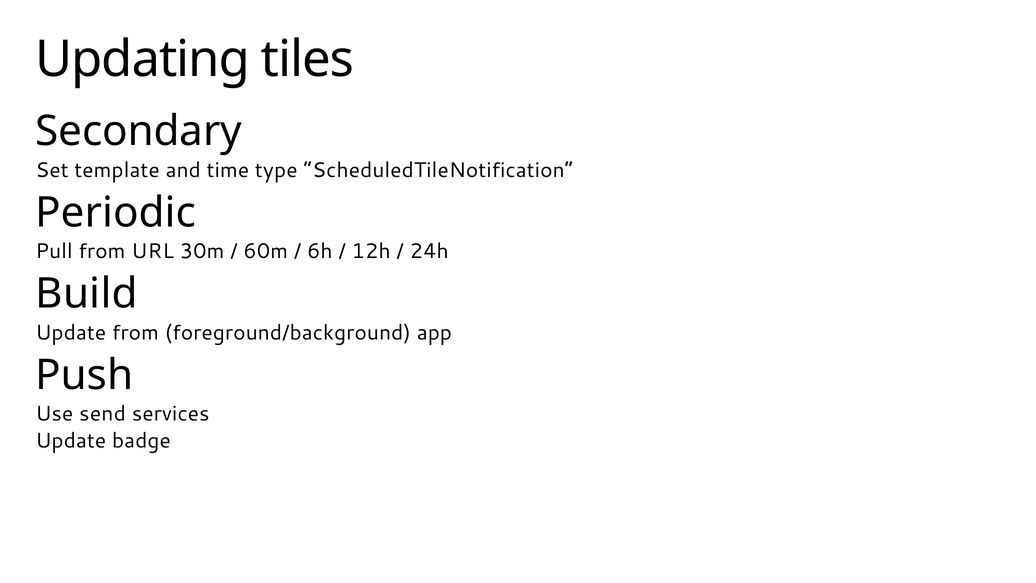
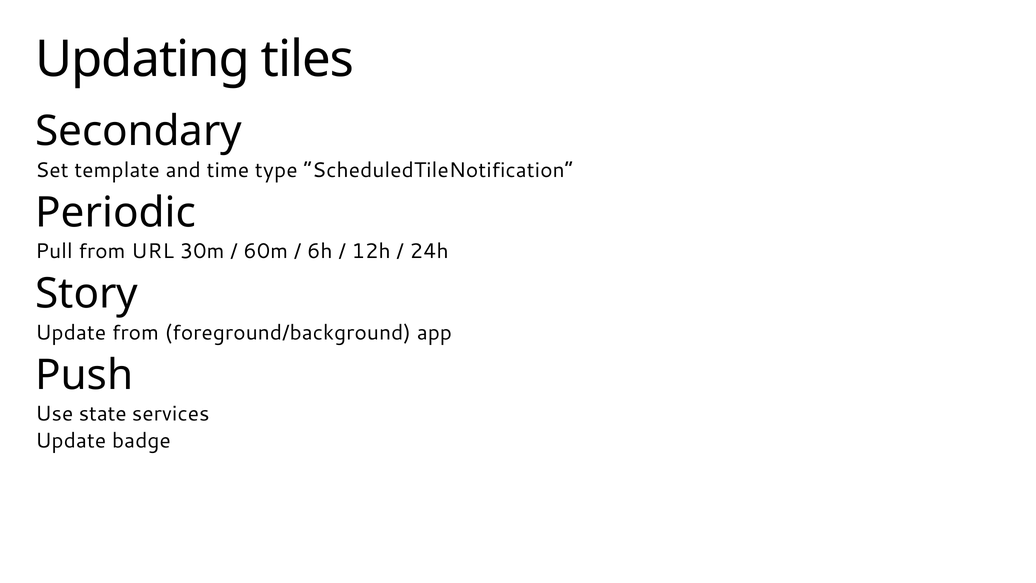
Build: Build -> Story (87, 294)
send: send -> state (103, 414)
